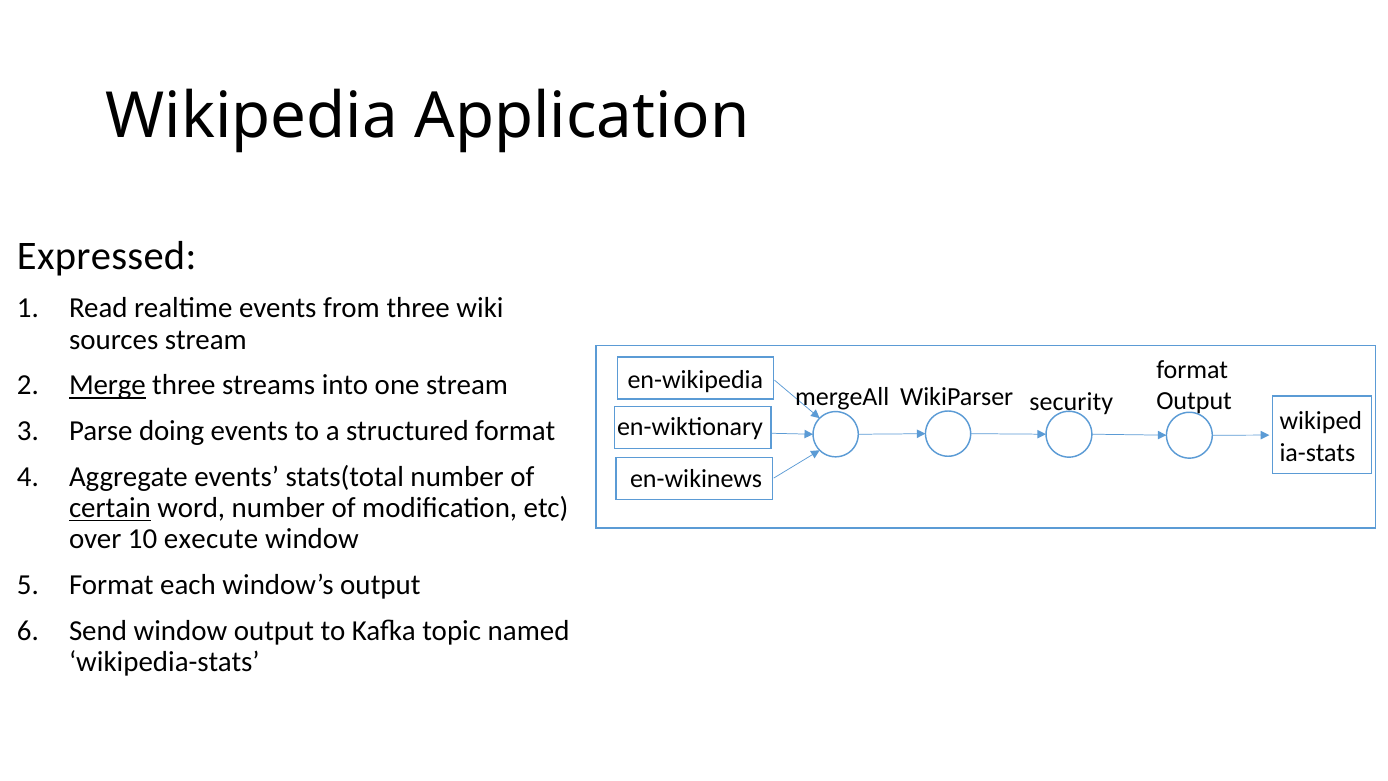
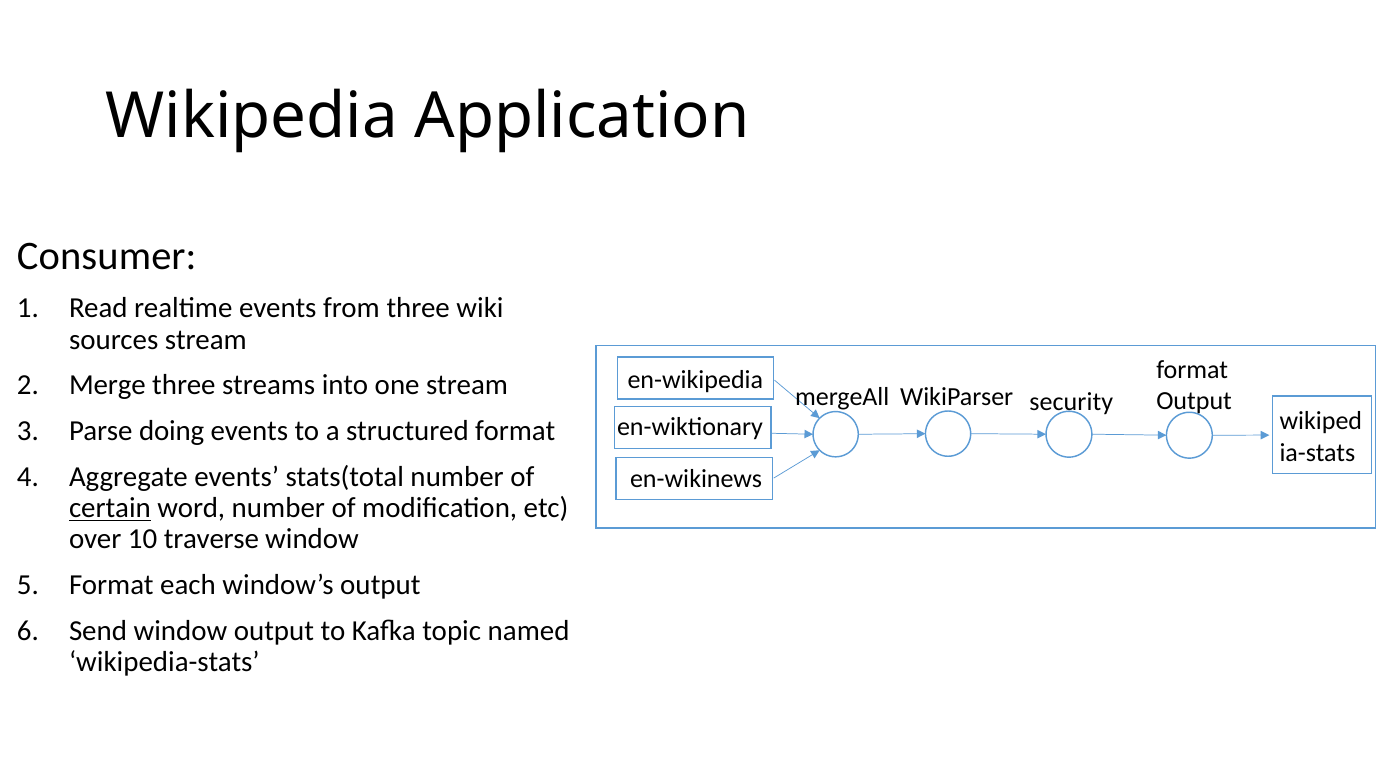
Expressed: Expressed -> Consumer (107, 256)
Merge underline: present -> none (107, 385)
execute: execute -> traverse (211, 539)
